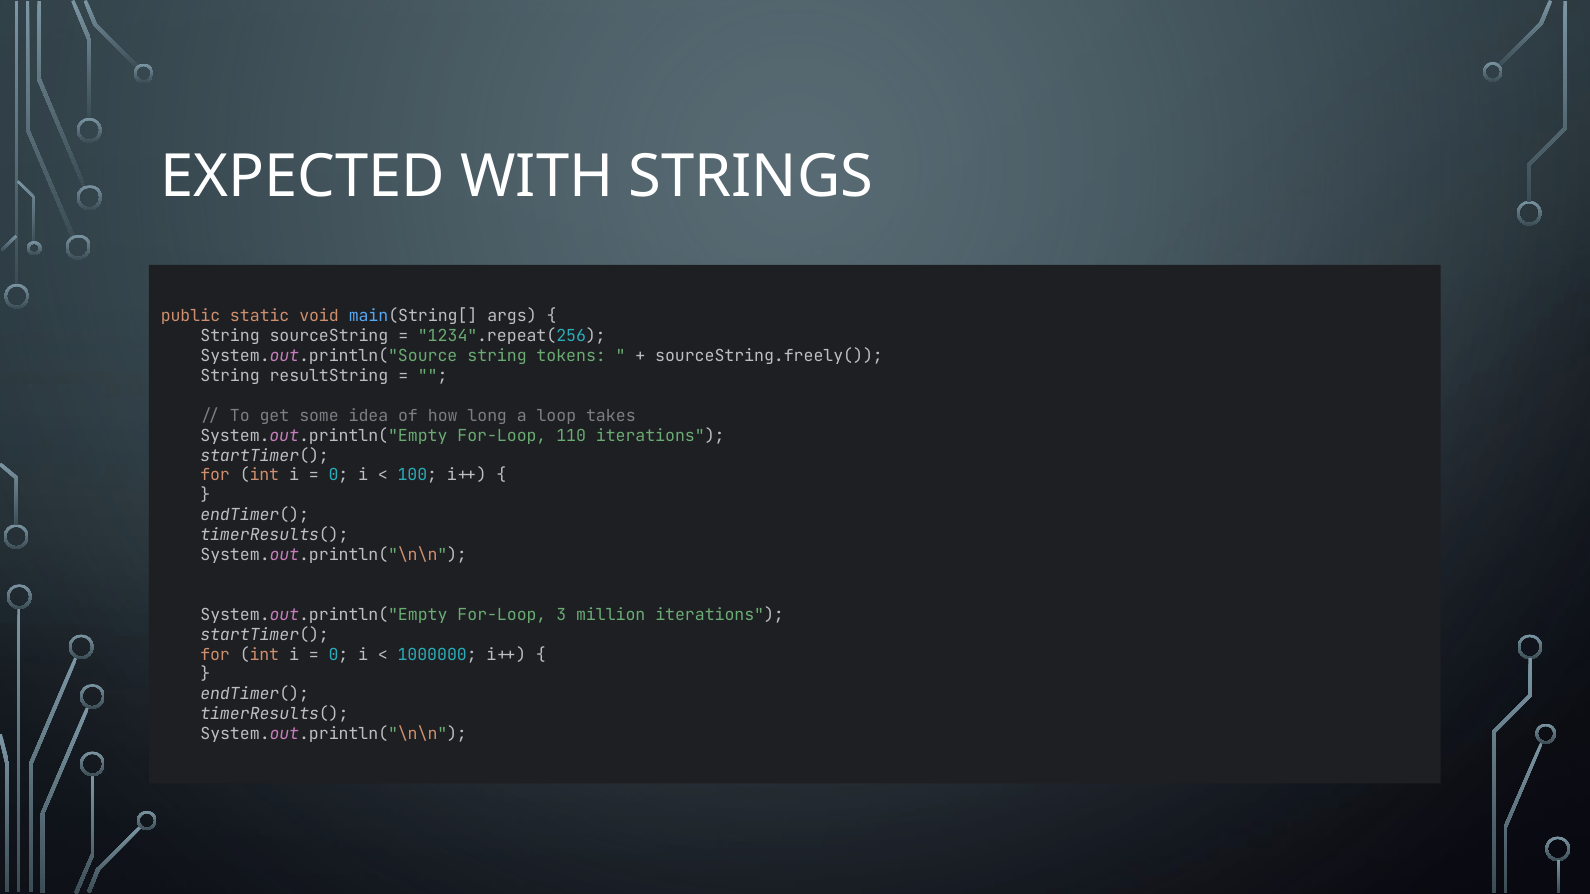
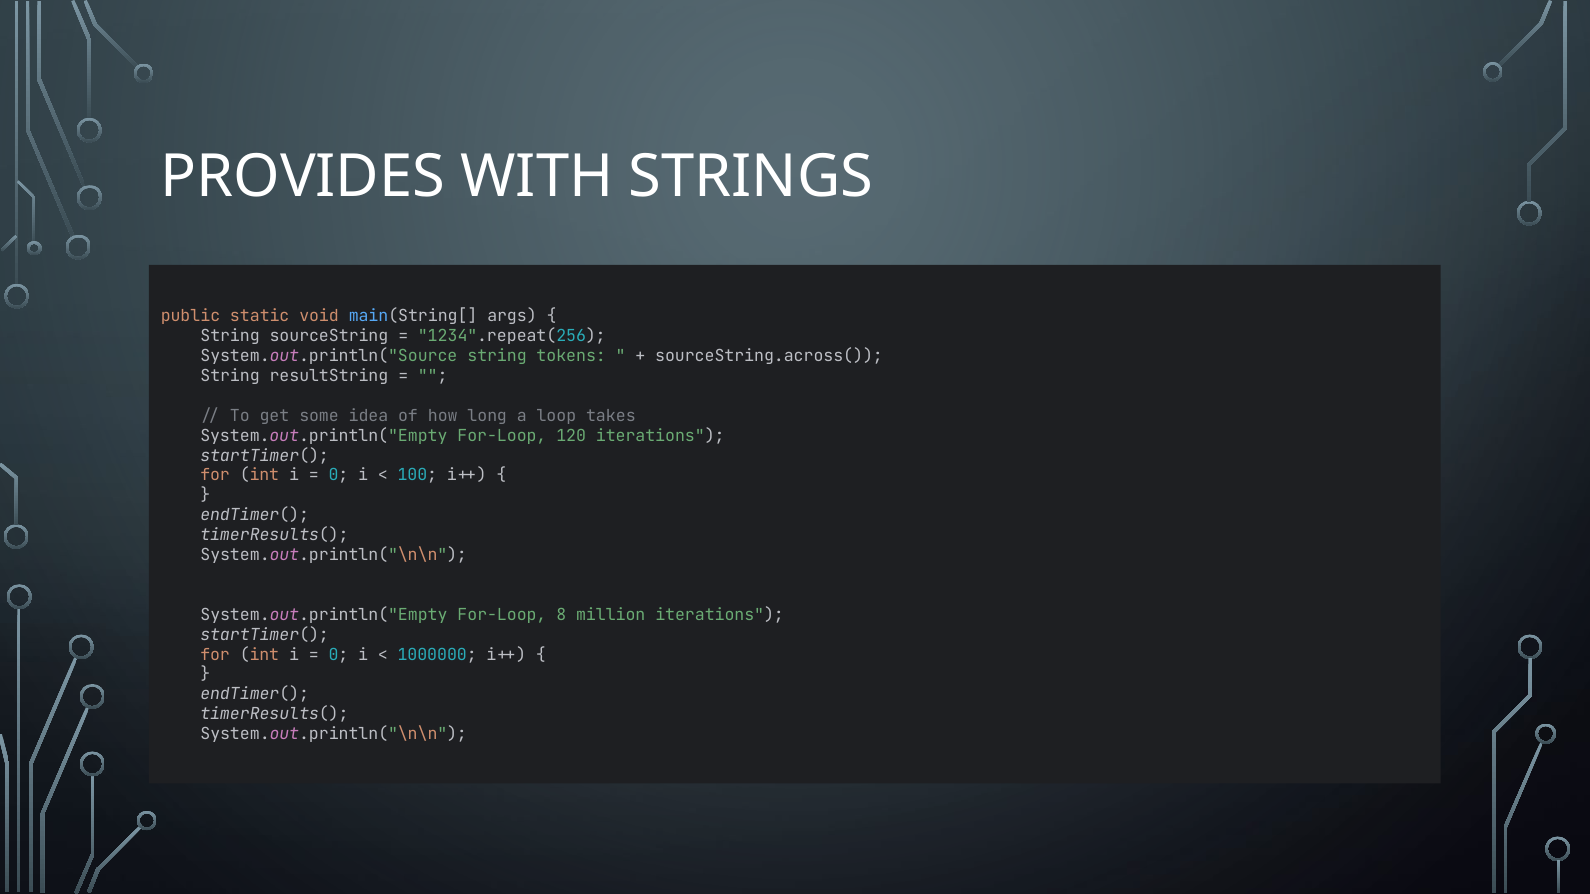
EXPECTED: EXPECTED -> PROVIDES (303, 177)
sourceString.freely(: sourceString.freely( -> sourceString.across( (769, 356)
110: 110 -> 120 (571, 436)
3: 3 -> 8 (561, 615)
